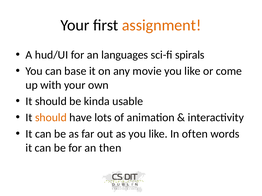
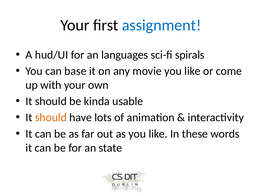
assignment colour: orange -> blue (162, 25)
often: often -> these (195, 134)
then: then -> state (110, 148)
